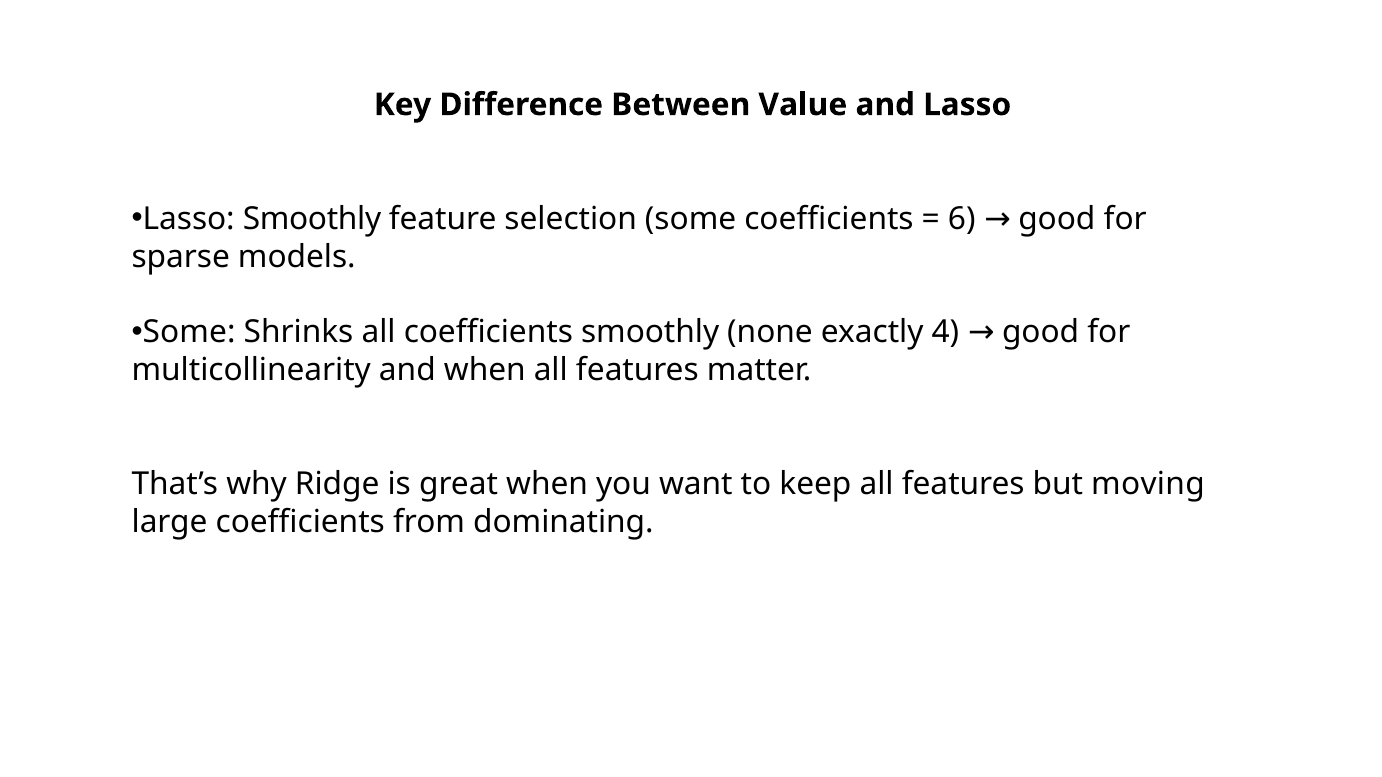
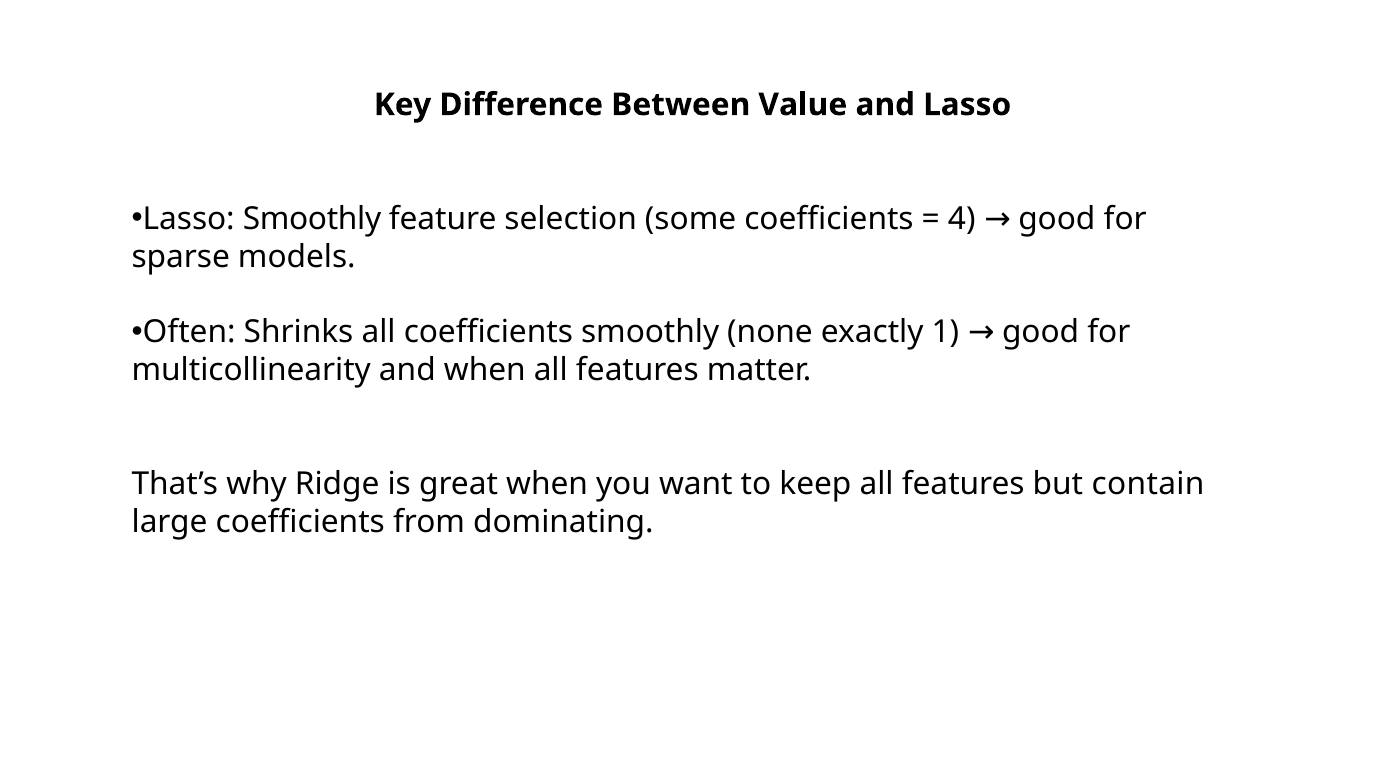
6: 6 -> 4 (962, 219)
Some: Some -> Often (189, 333)
4: 4 -> 1 (945, 333)
moving: moving -> contain (1148, 485)
